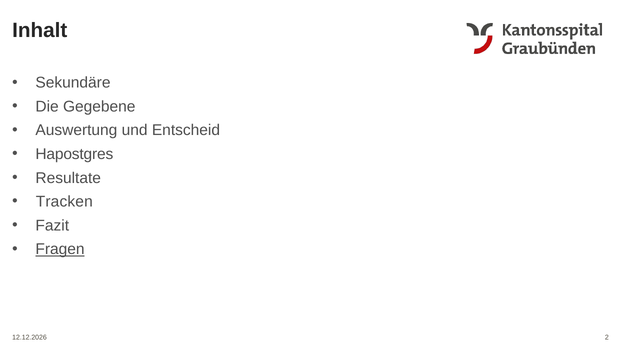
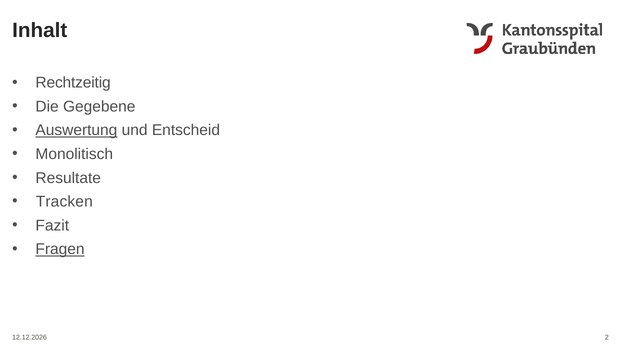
Sekundäre: Sekundäre -> Rechtzeitig (73, 83)
Auswertung underline: none -> present (76, 130)
Hapostgres: Hapostgres -> Monolitisch (74, 154)
